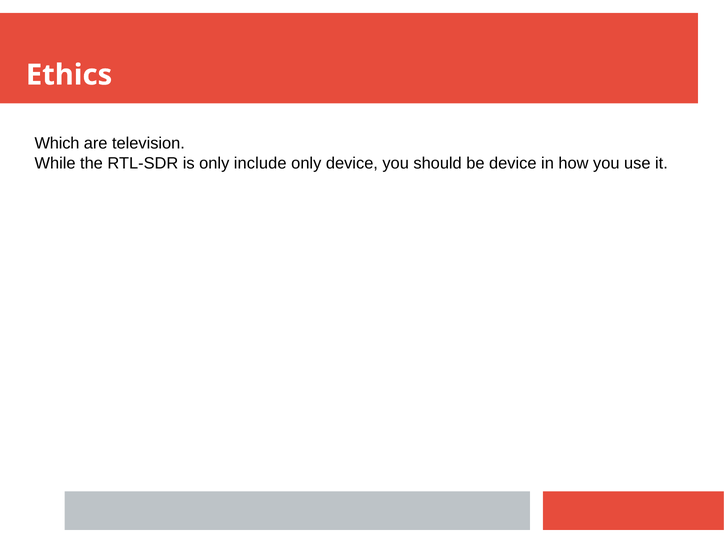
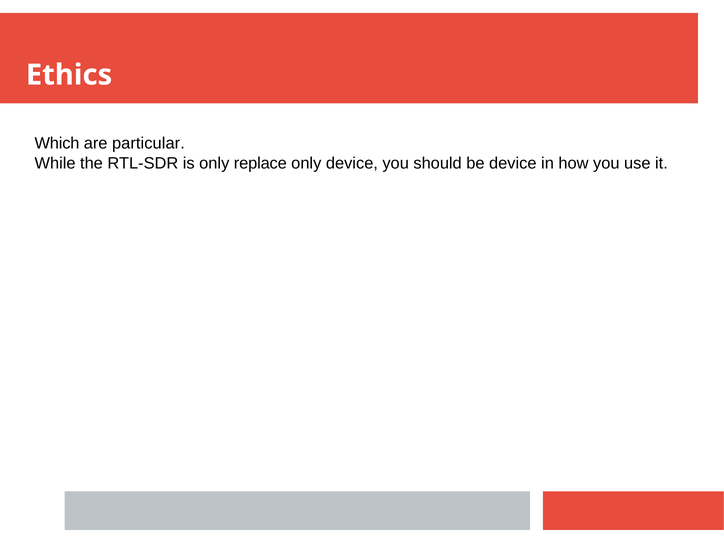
television: television -> particular (148, 143)
include: include -> replace (260, 163)
